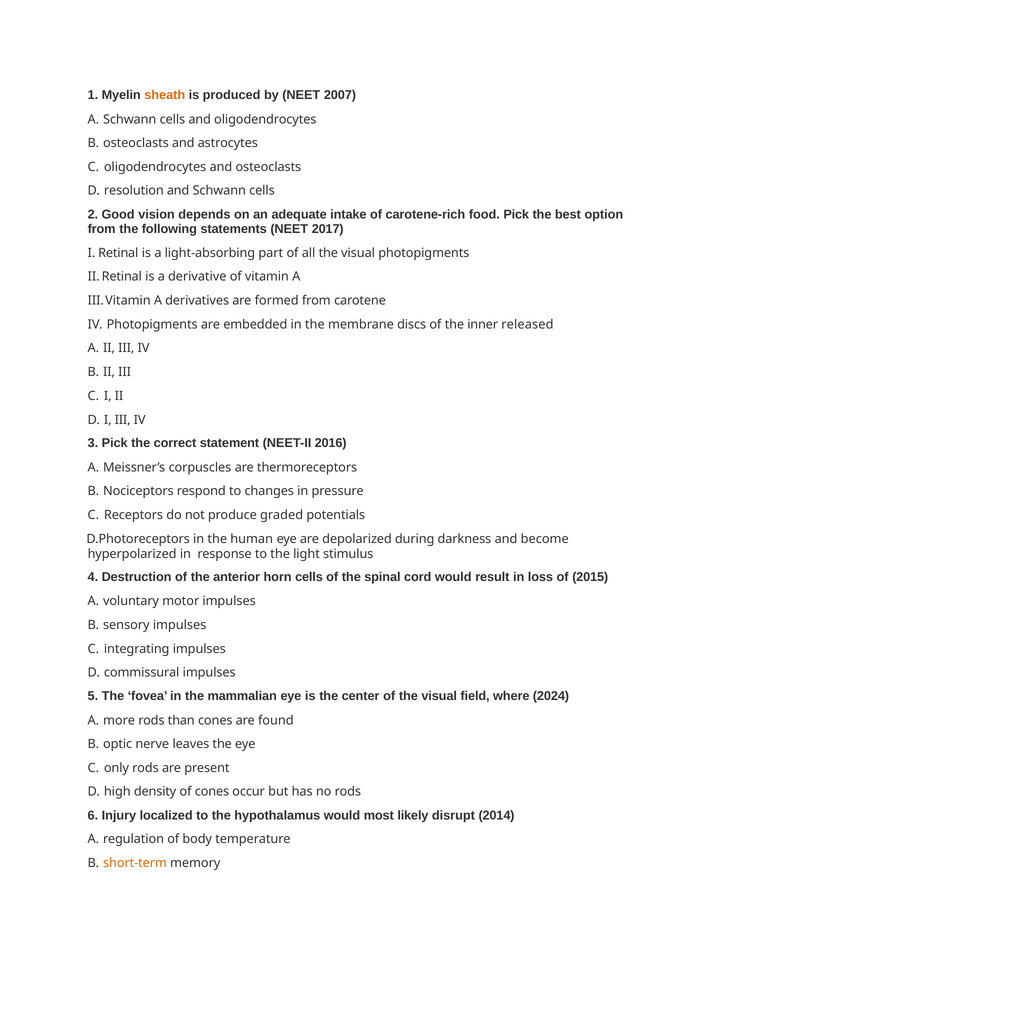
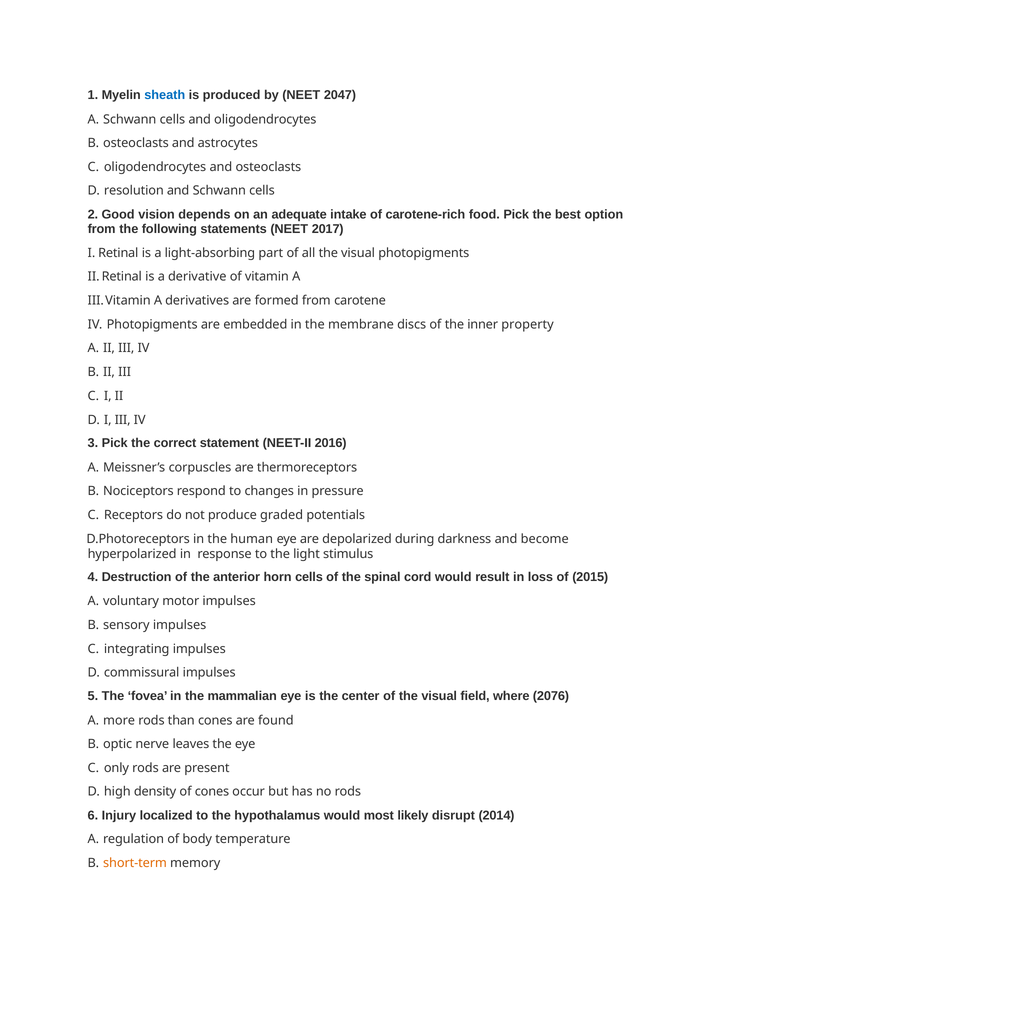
sheath colour: orange -> blue (165, 95)
2007: 2007 -> 2047 (340, 95)
released: released -> property (527, 324)
2024: 2024 -> 2076 (551, 696)
